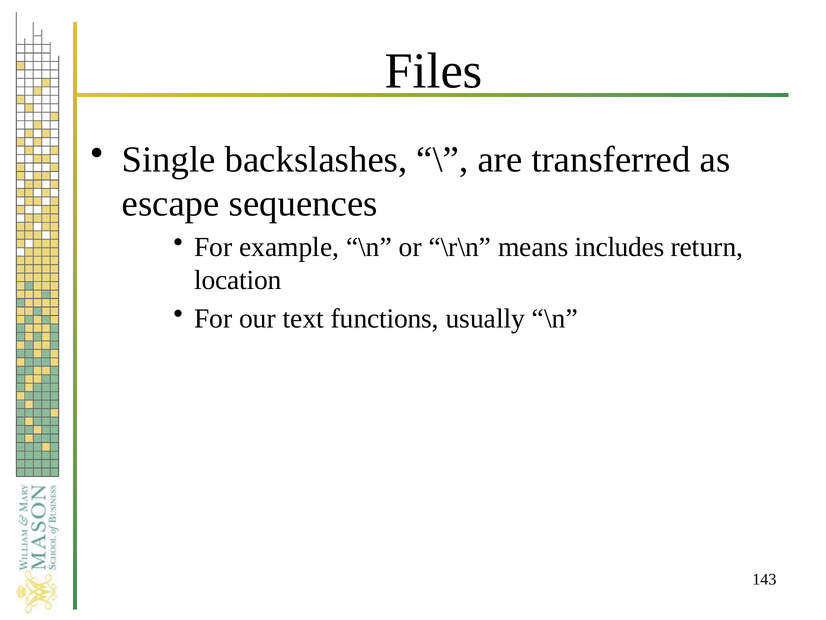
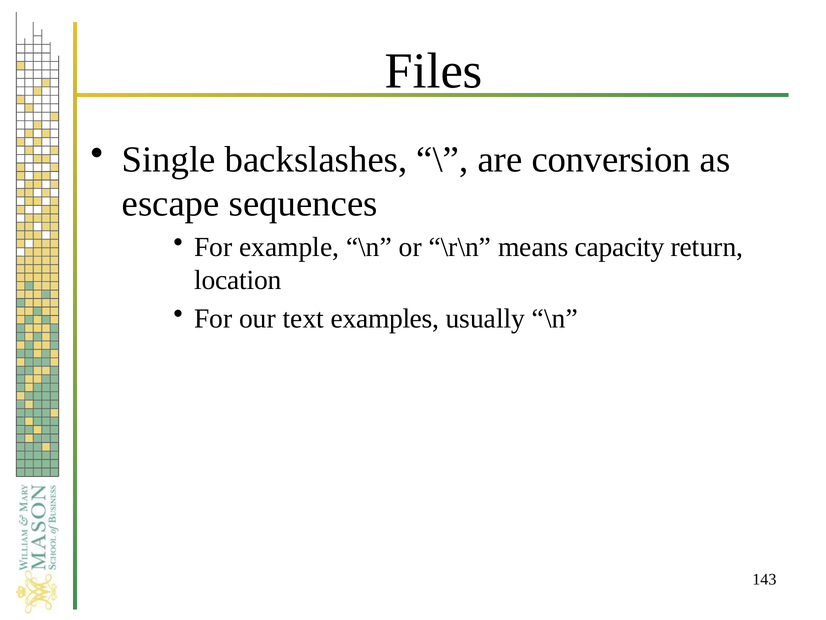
transferred: transferred -> conversion (611, 160)
includes: includes -> capacity (620, 247)
functions: functions -> examples (385, 319)
